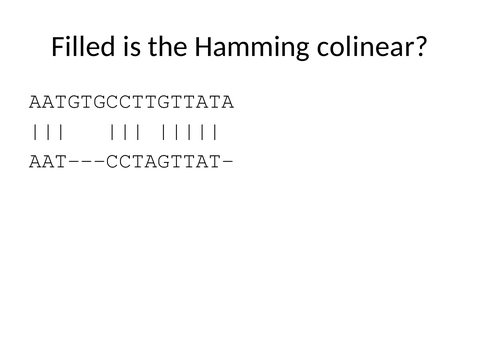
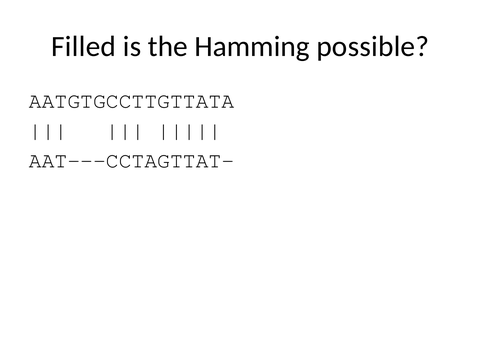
colinear: colinear -> possible (373, 47)
